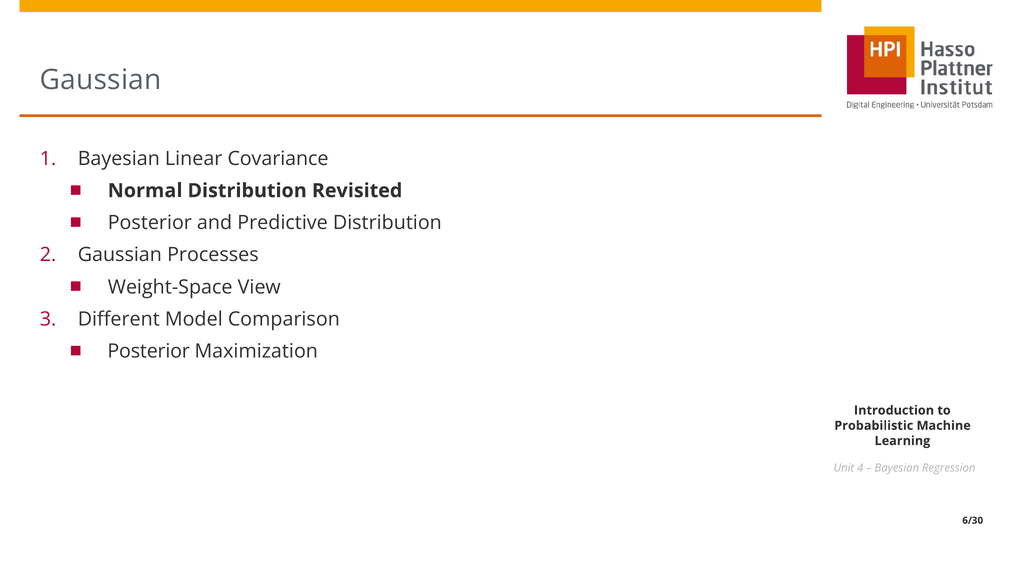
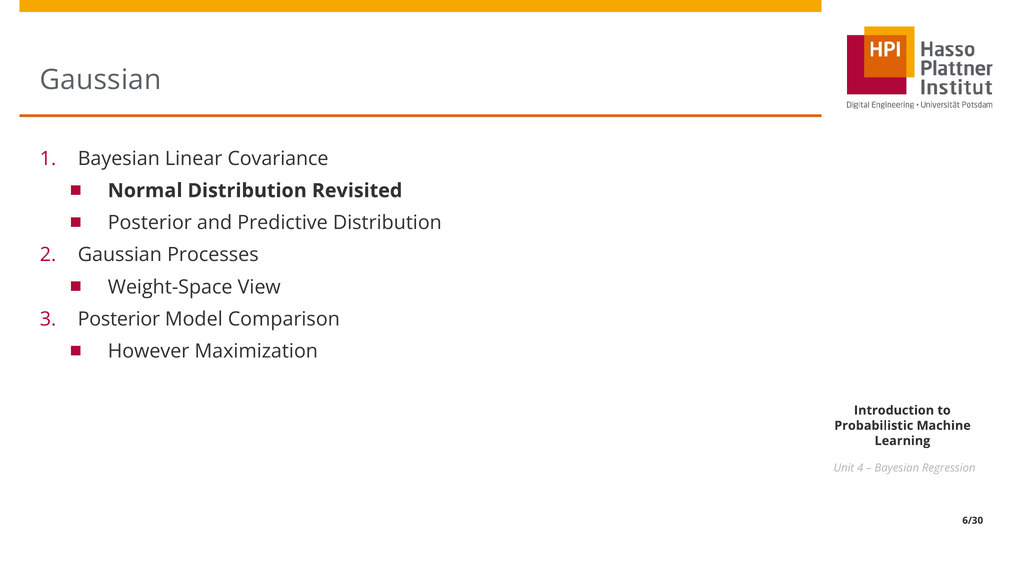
Different: Different -> Posterior (119, 319)
Posterior: Posterior -> However (149, 351)
